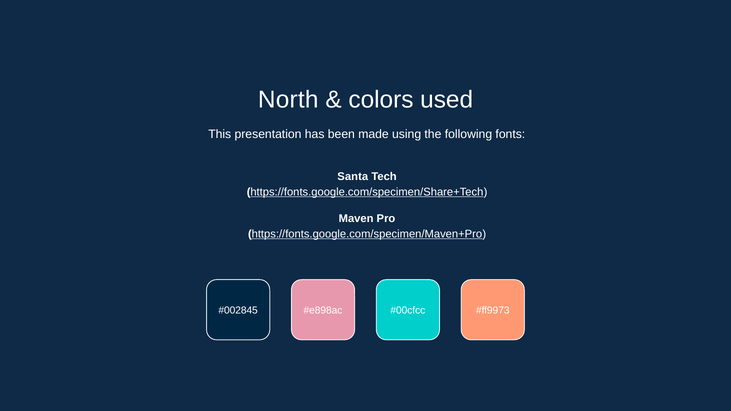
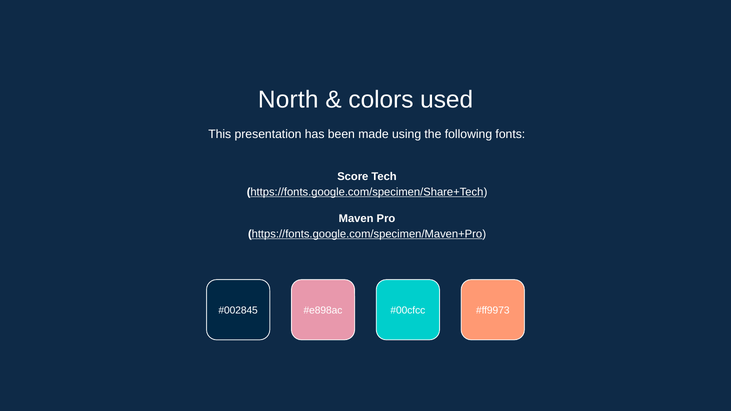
Santa: Santa -> Score (353, 177)
